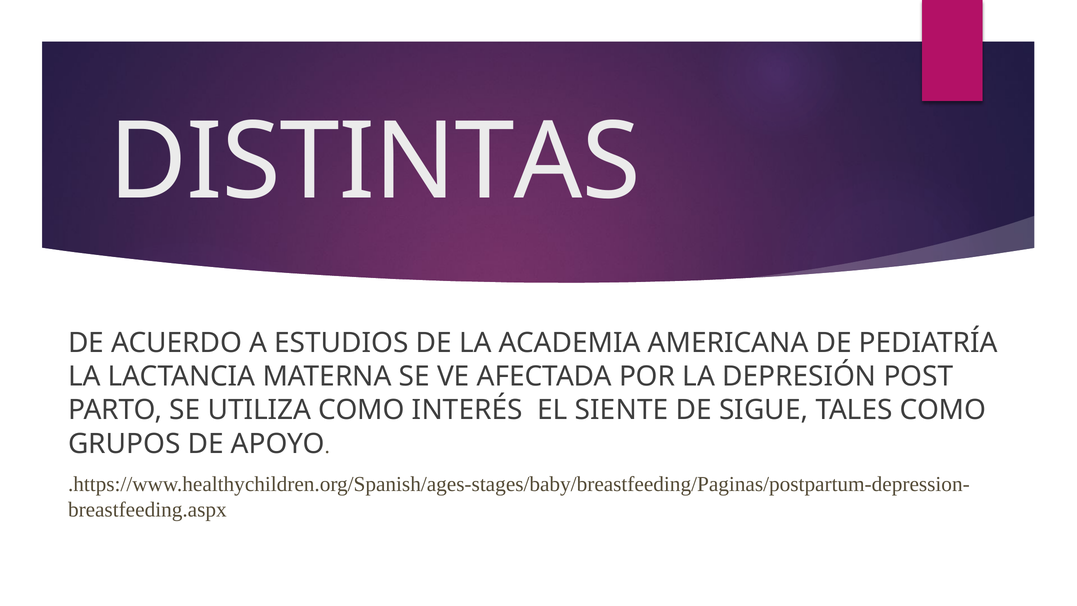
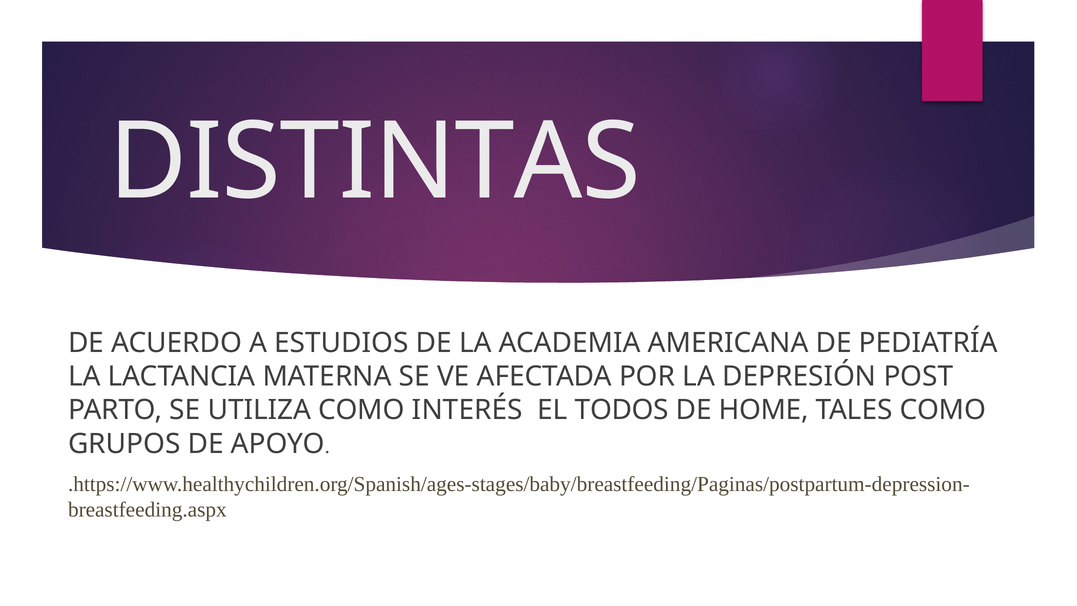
SIENTE: SIENTE -> TODOS (622, 410)
SIGUE: SIGUE -> HOME (764, 410)
